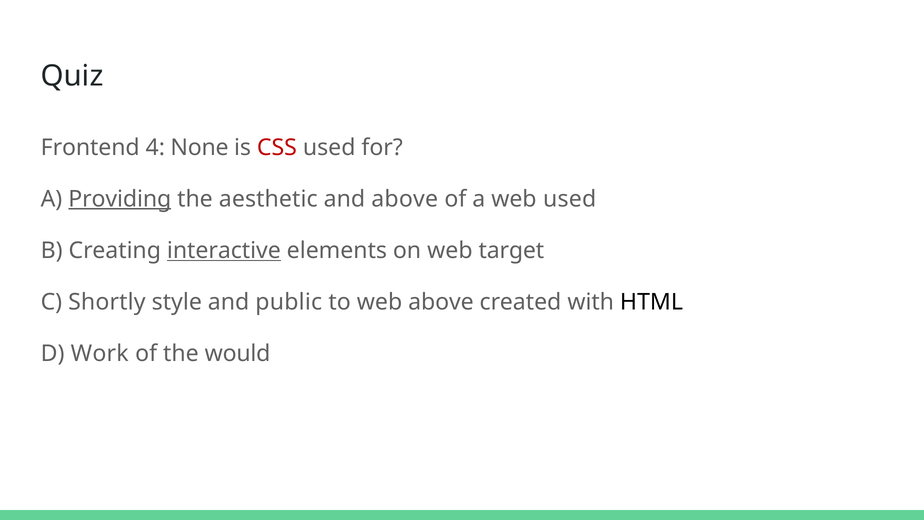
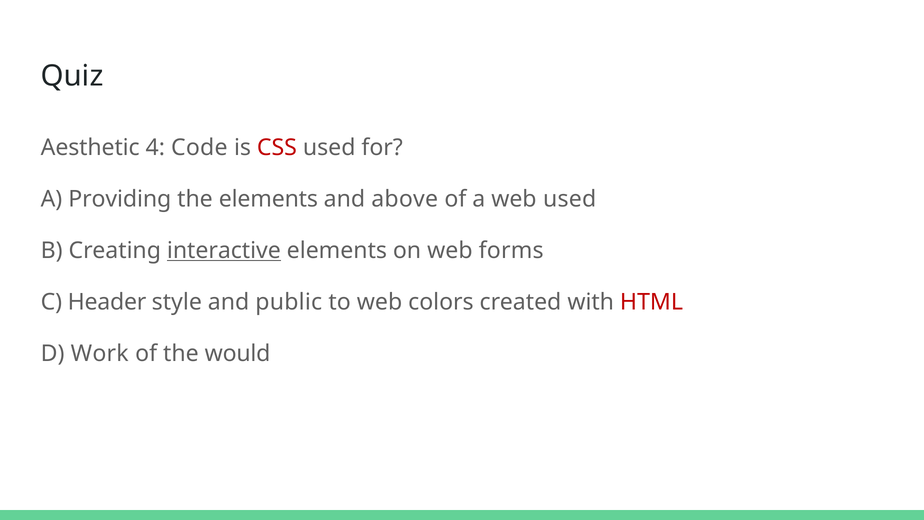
Frontend: Frontend -> Aesthetic (90, 147)
None: None -> Code (199, 147)
Providing underline: present -> none (120, 199)
the aesthetic: aesthetic -> elements (268, 199)
target: target -> forms (511, 250)
Shortly: Shortly -> Header (107, 302)
web above: above -> colors (441, 302)
HTML colour: black -> red (652, 302)
